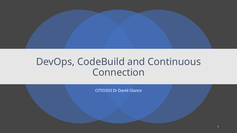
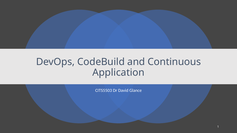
Connection: Connection -> Application (118, 73)
